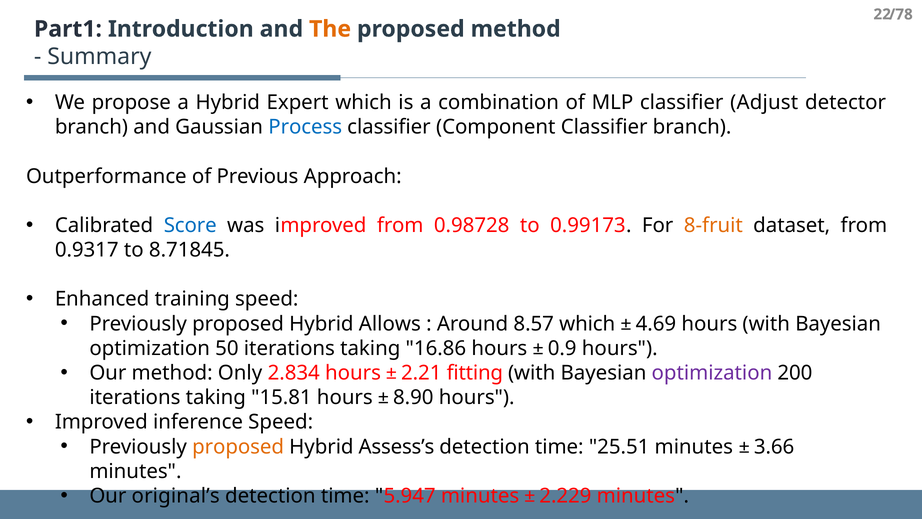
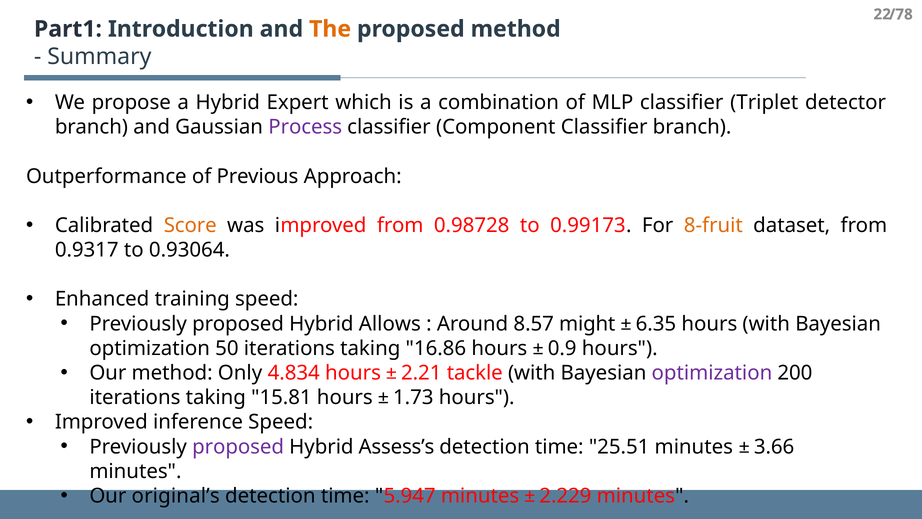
Adjust: Adjust -> Triplet (764, 102)
Process colour: blue -> purple (305, 127)
Score colour: blue -> orange (190, 225)
8.71845: 8.71845 -> 0.93064 (189, 250)
8.57 which: which -> might (587, 324)
4.69: 4.69 -> 6.35 (656, 324)
2.834: 2.834 -> 4.834 (294, 373)
fitting: fitting -> tackle (475, 373)
8.90: 8.90 -> 1.73 (413, 397)
proposed colour: orange -> purple (238, 446)
